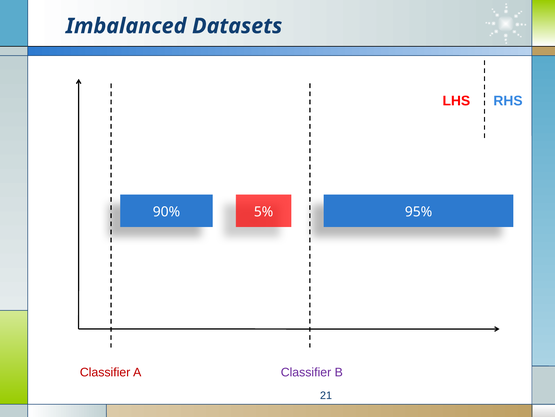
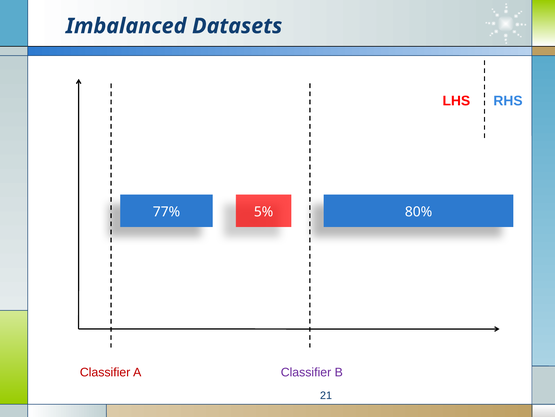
90%: 90% -> 77% (166, 211)
95%: 95% -> 80% (419, 211)
